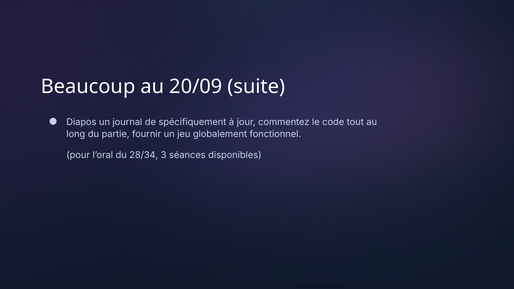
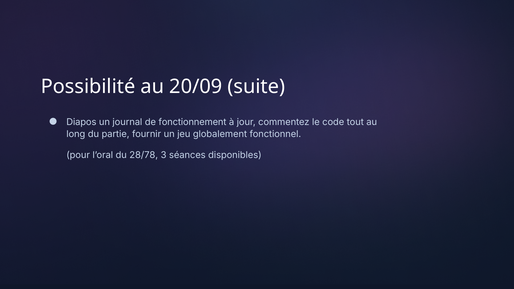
Beaucoup: Beaucoup -> Possibilité (88, 87)
spécifiquement: spécifiquement -> fonctionnement (192, 122)
28/34: 28/34 -> 28/78 (144, 155)
